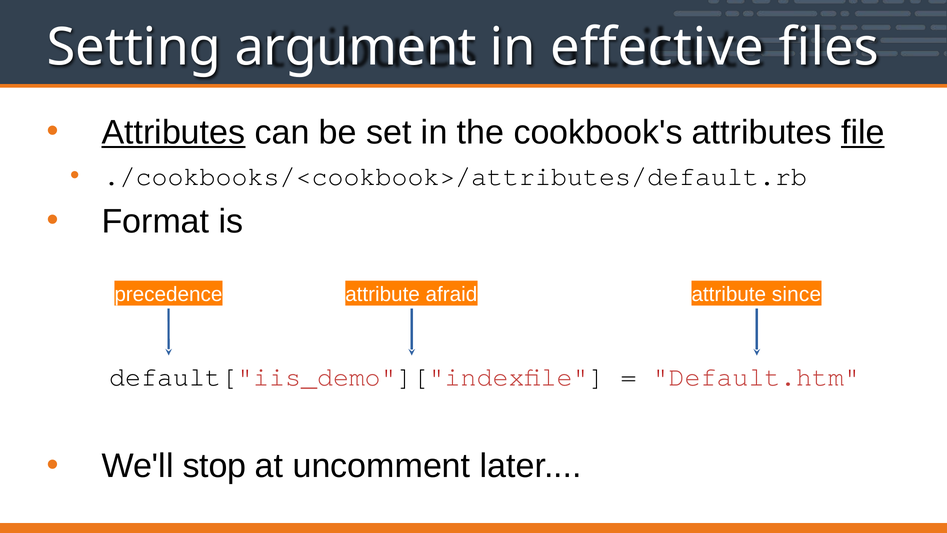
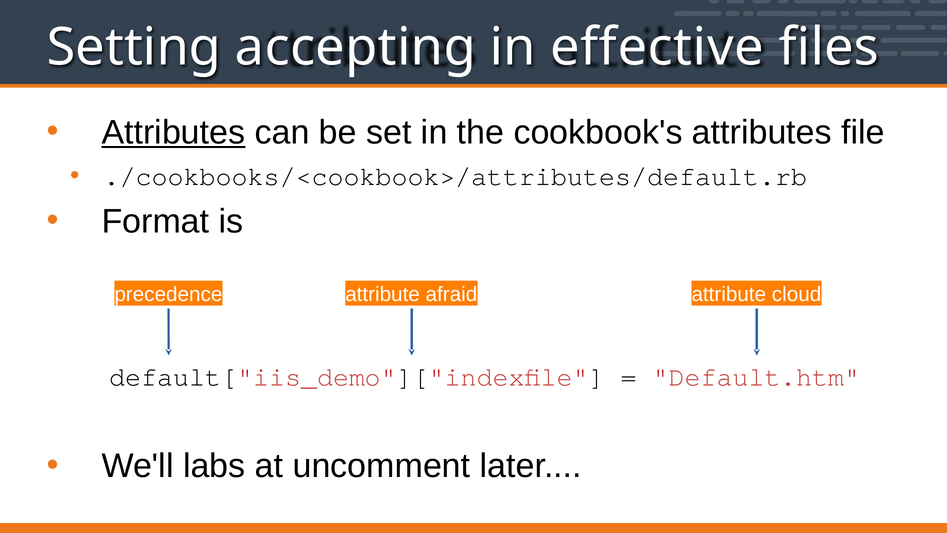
argument: argument -> accepting (355, 48)
file underline: present -> none (863, 132)
since: since -> cloud (797, 294)
stop: stop -> labs (214, 466)
